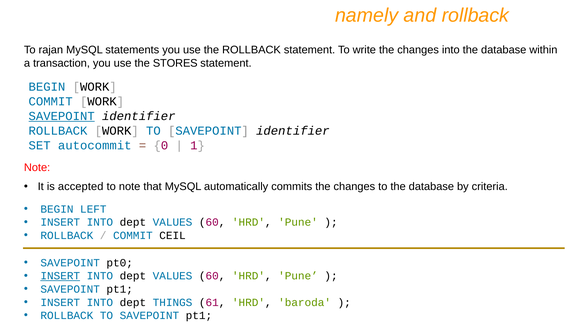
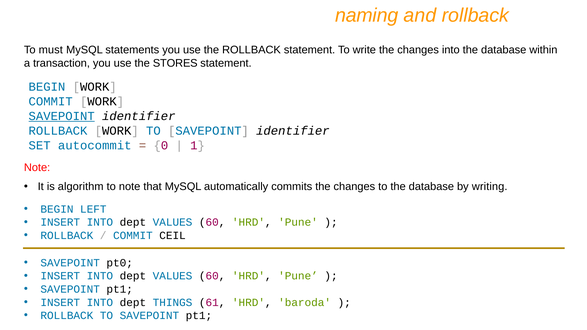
namely: namely -> naming (367, 15)
rajan: rajan -> must (51, 50)
accepted: accepted -> algorithm (81, 187)
criteria: criteria -> writing (490, 187)
INSERT underline: present -> none (60, 276)
